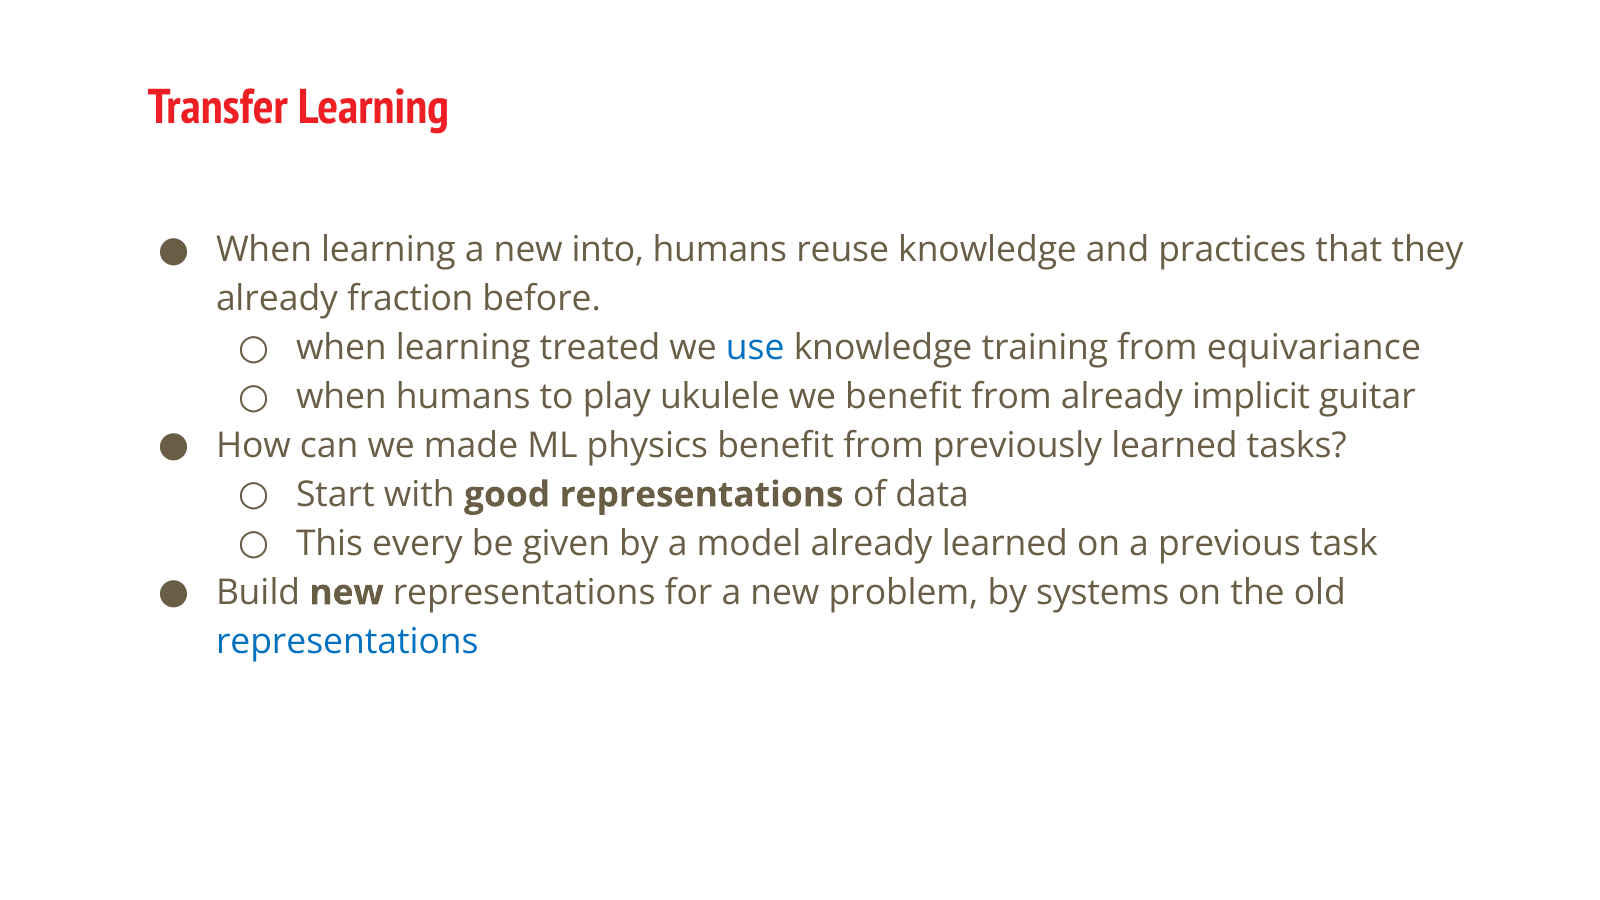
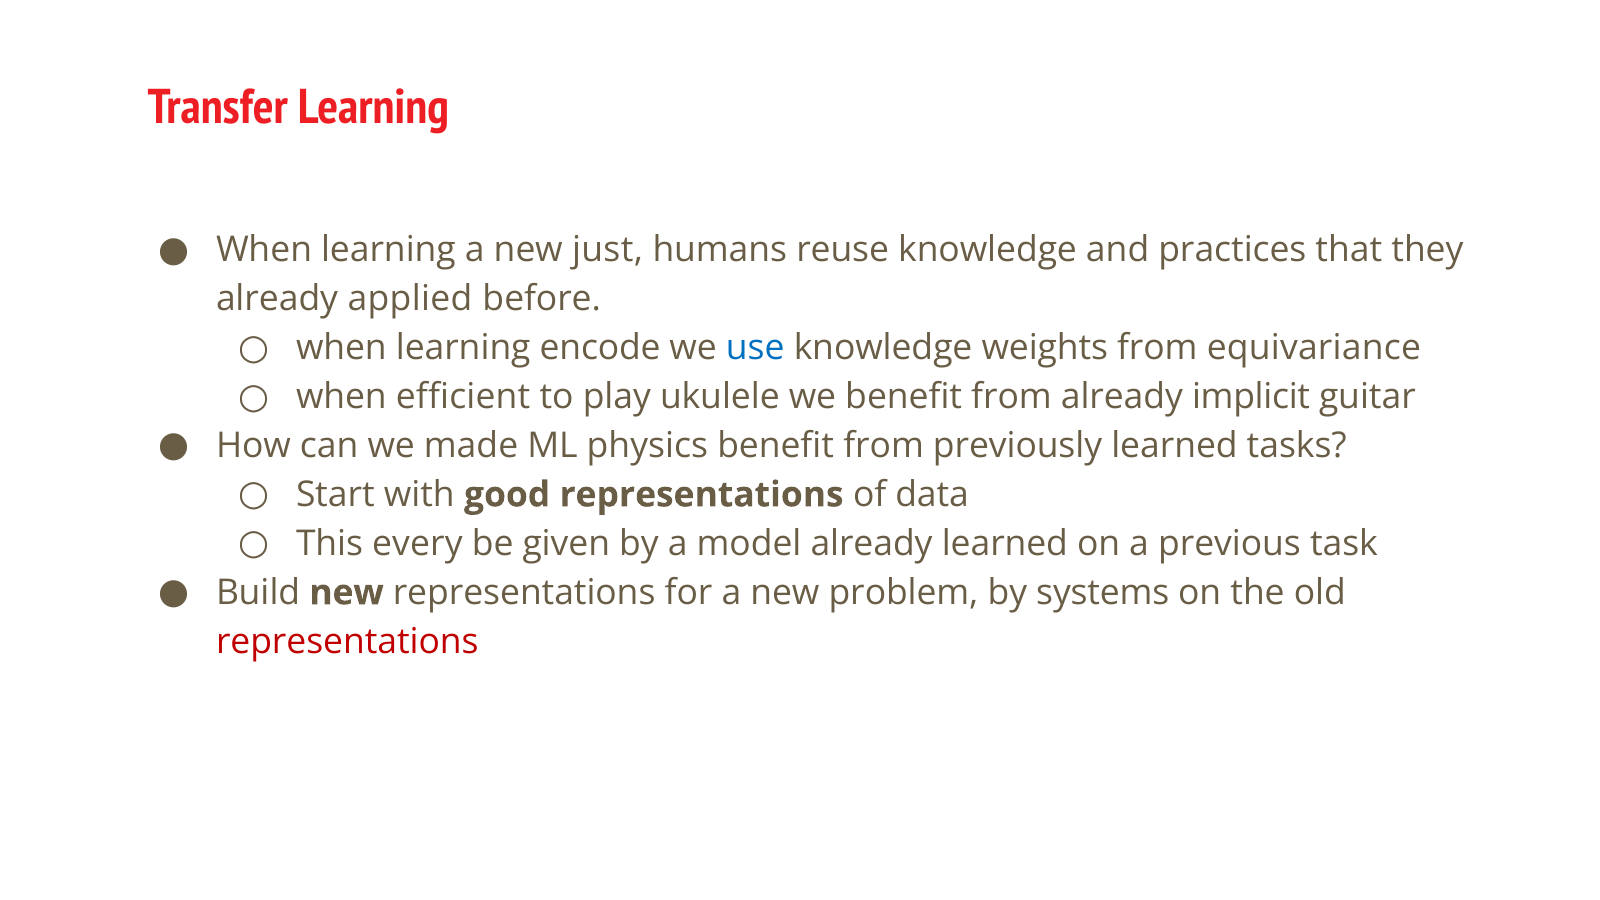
into: into -> just (607, 250)
fraction: fraction -> applied (410, 299)
treated: treated -> encode (600, 348)
training: training -> weights (1045, 348)
when humans: humans -> efficient (463, 397)
representations colour: blue -> red (347, 642)
